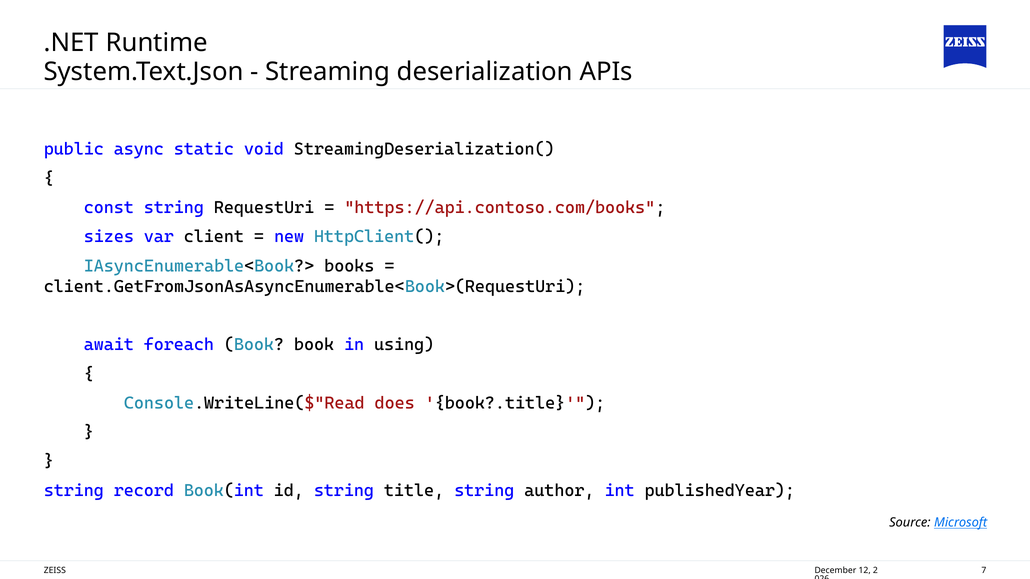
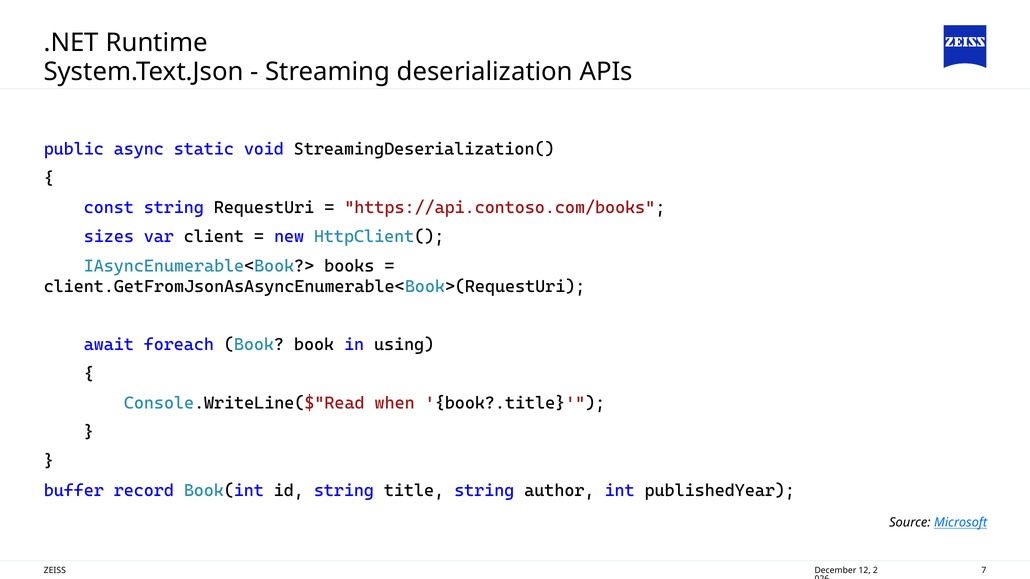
does: does -> when (395, 403)
string: string -> buffer (74, 491)
